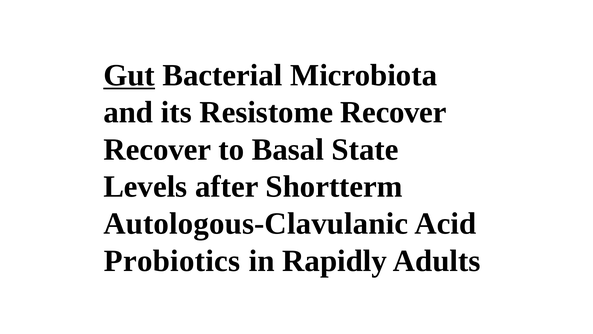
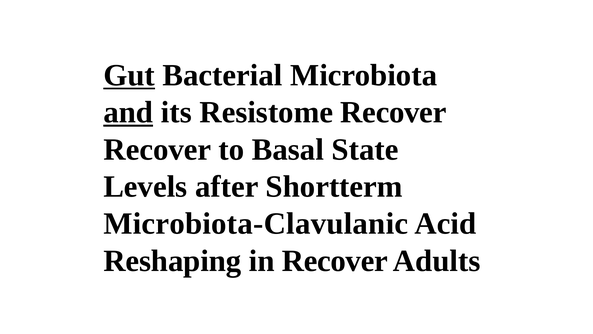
and underline: none -> present (128, 112)
Autologous-Clavulanic: Autologous-Clavulanic -> Microbiota-Clavulanic (256, 223)
Probiotics: Probiotics -> Reshaping (172, 260)
in Rapidly: Rapidly -> Recover (335, 260)
